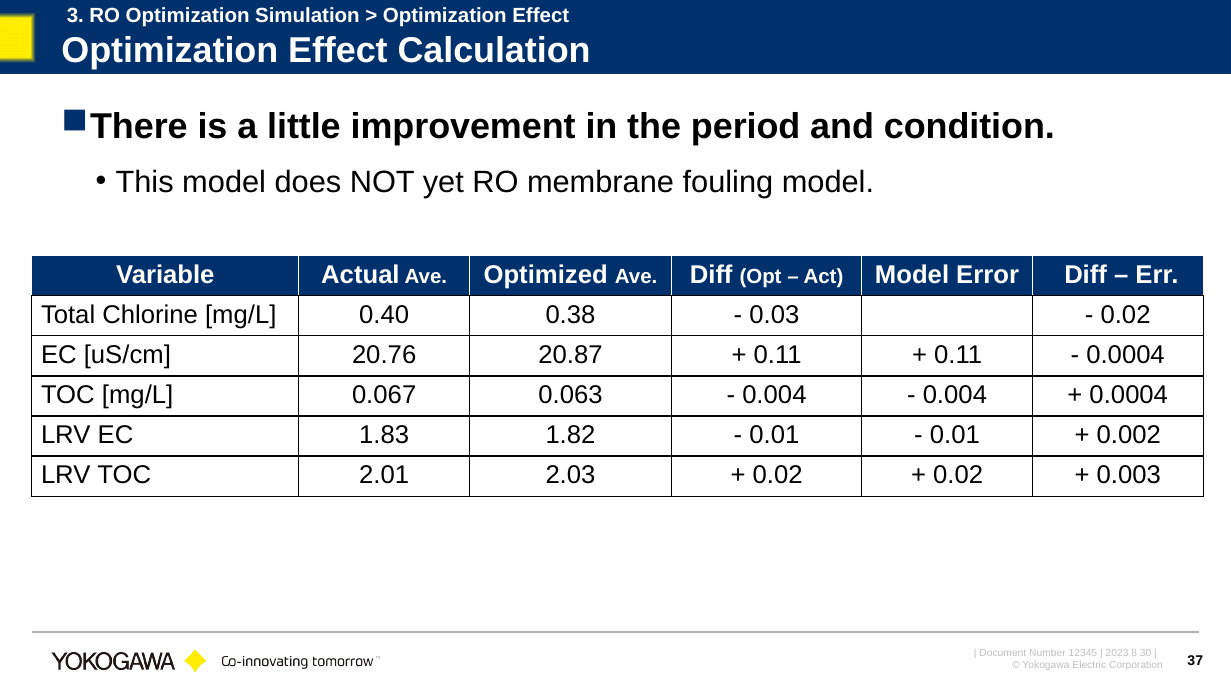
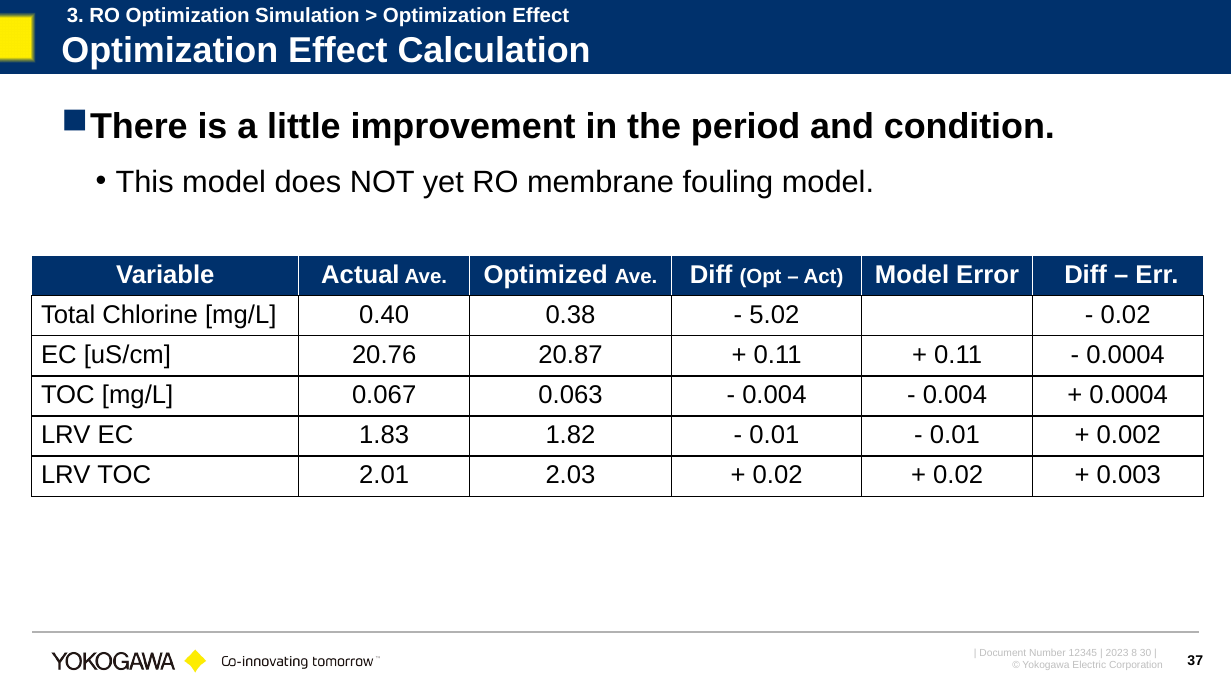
0.03: 0.03 -> 5.02 (774, 315)
